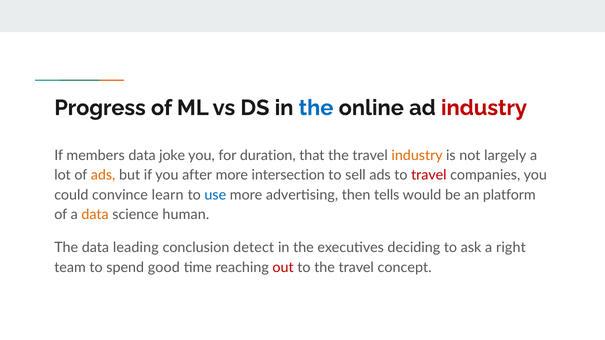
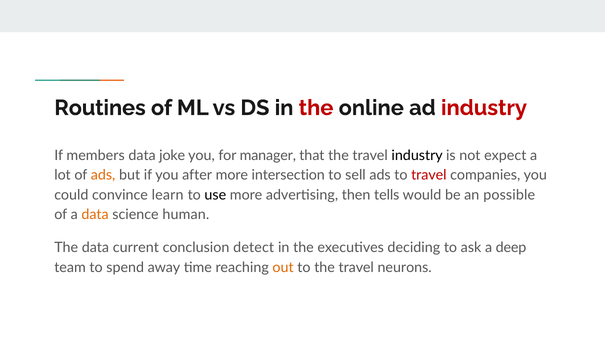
Progress: Progress -> Routines (100, 108)
the colour: blue -> red (316, 108)
duration: duration -> manager (268, 156)
industry colour: orange -> black (417, 156)
largely: largely -> expect (505, 156)
use colour: blue -> black (215, 195)
platform: platform -> possible (509, 195)
leading: leading -> current (136, 248)
right: right -> deep (511, 248)
good: good -> away (164, 268)
out colour: red -> orange (283, 268)
concept: concept -> neurons (405, 268)
